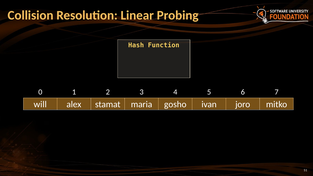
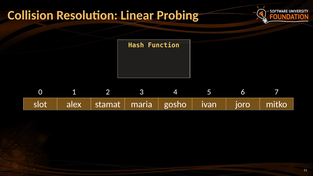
will: will -> slot (40, 104)
